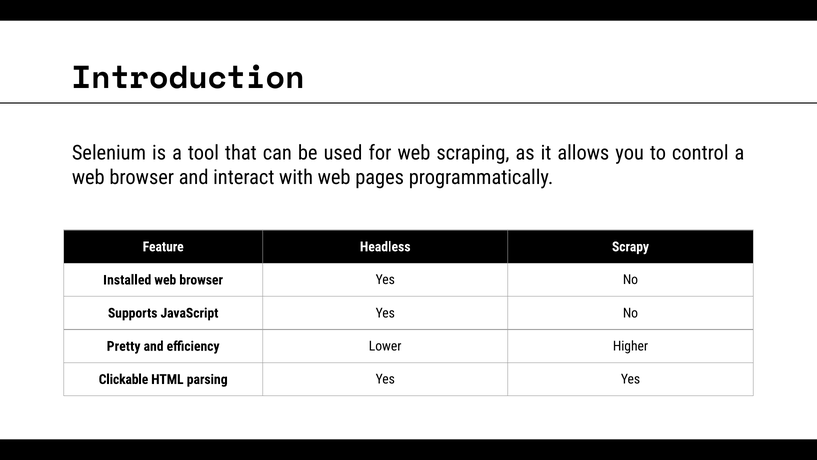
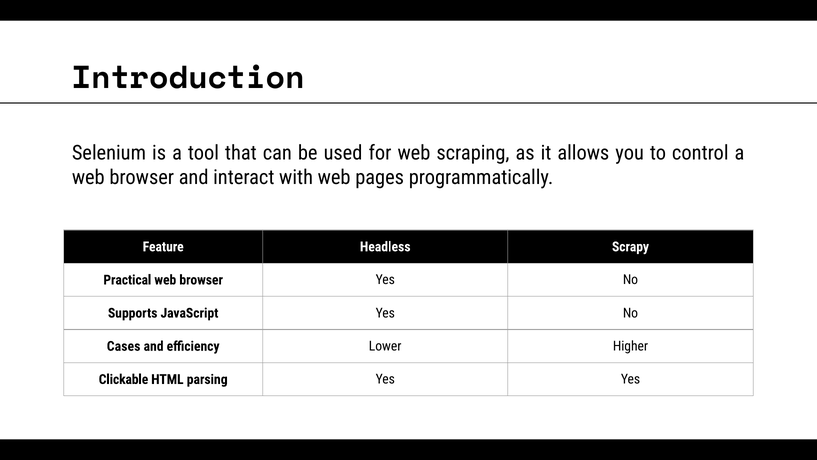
Installed: Installed -> Practical (127, 280)
Pretty: Pretty -> Cases (124, 346)
